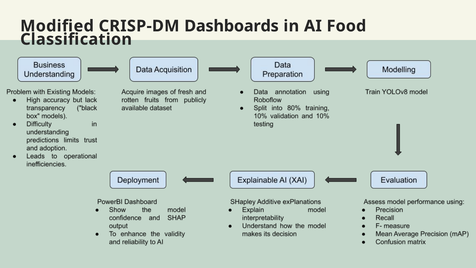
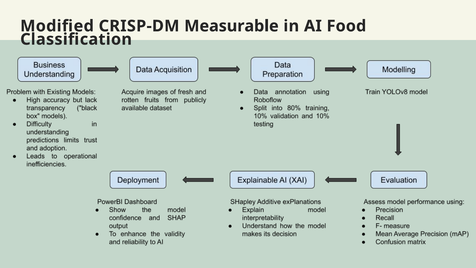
Dashboards: Dashboards -> Measurable (231, 26)
